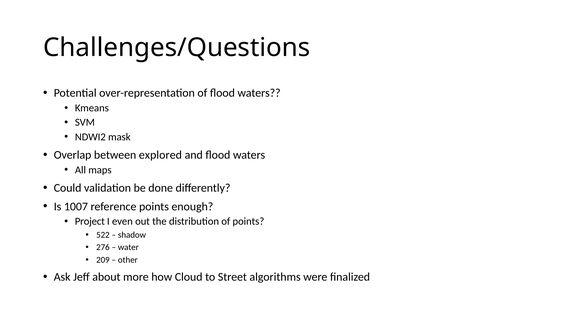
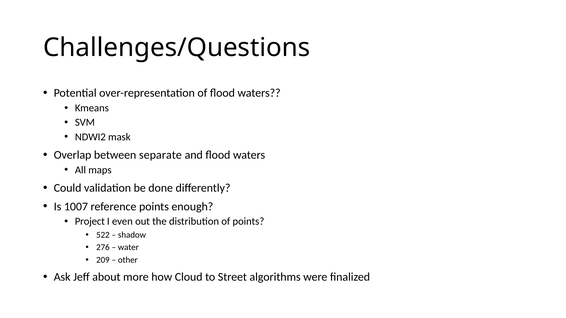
explored: explored -> separate (160, 155)
